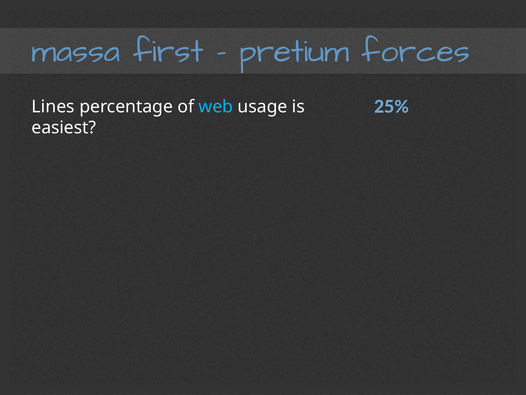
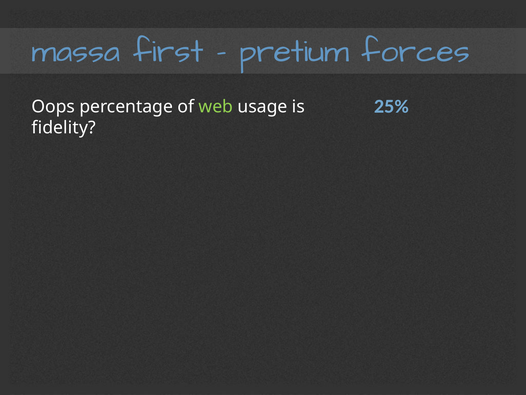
Lines: Lines -> Oops (53, 106)
web colour: light blue -> light green (216, 106)
easiest: easiest -> fidelity (64, 127)
